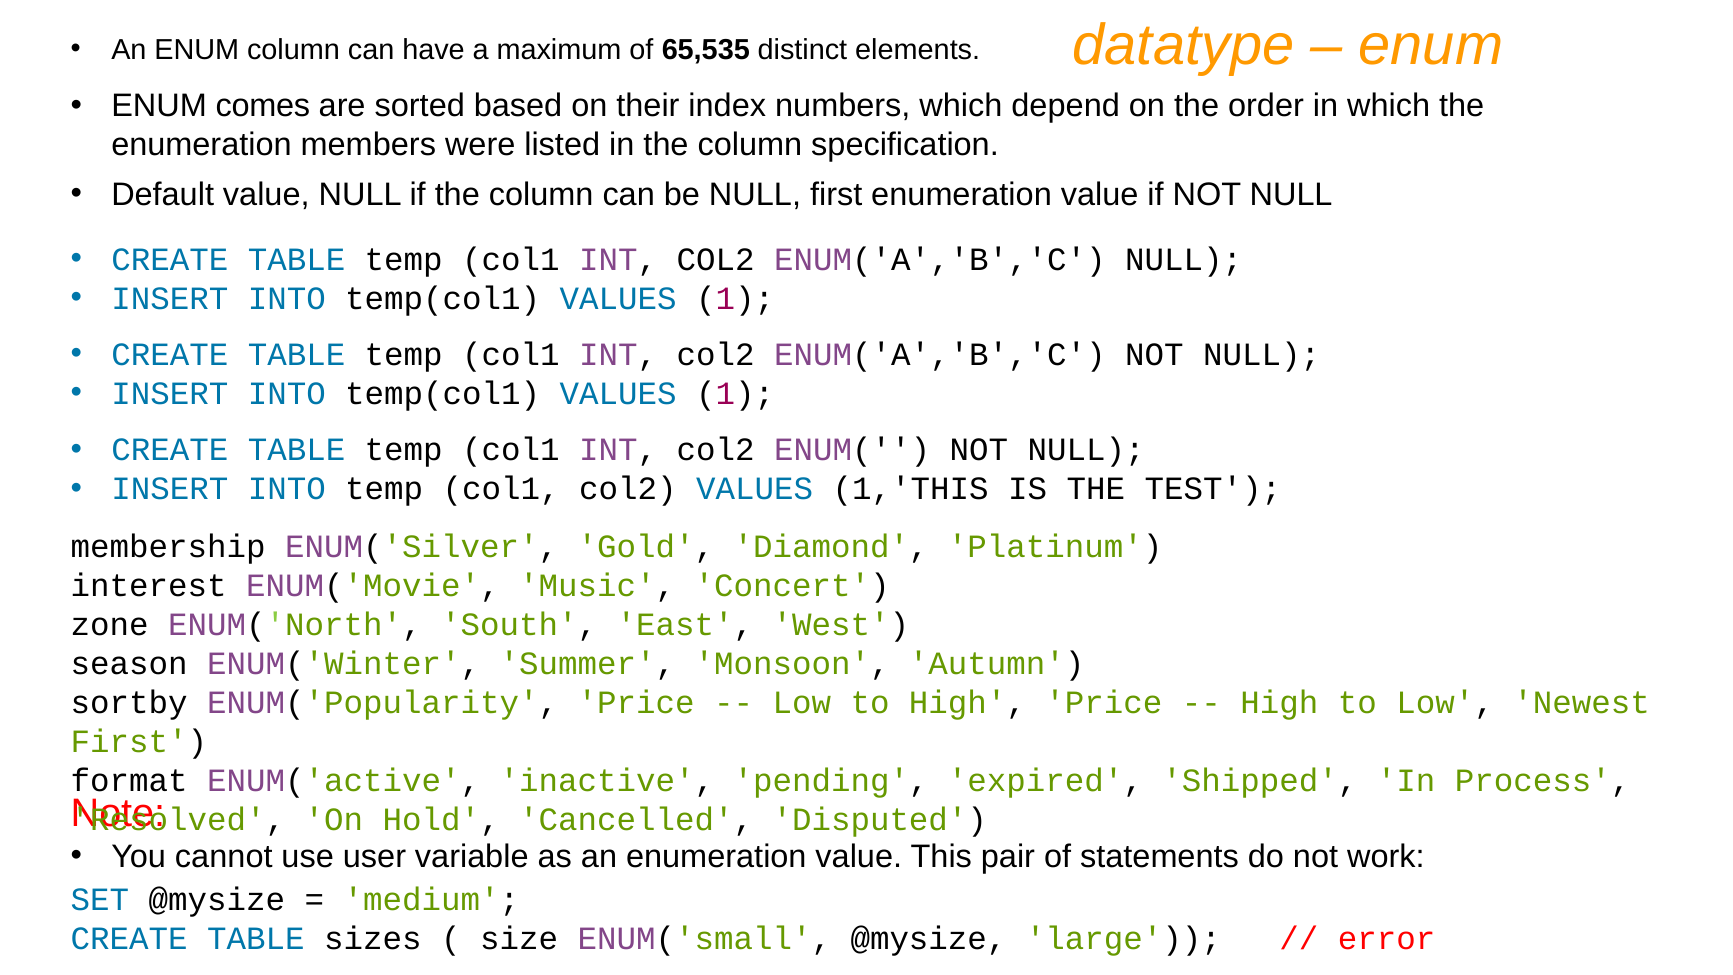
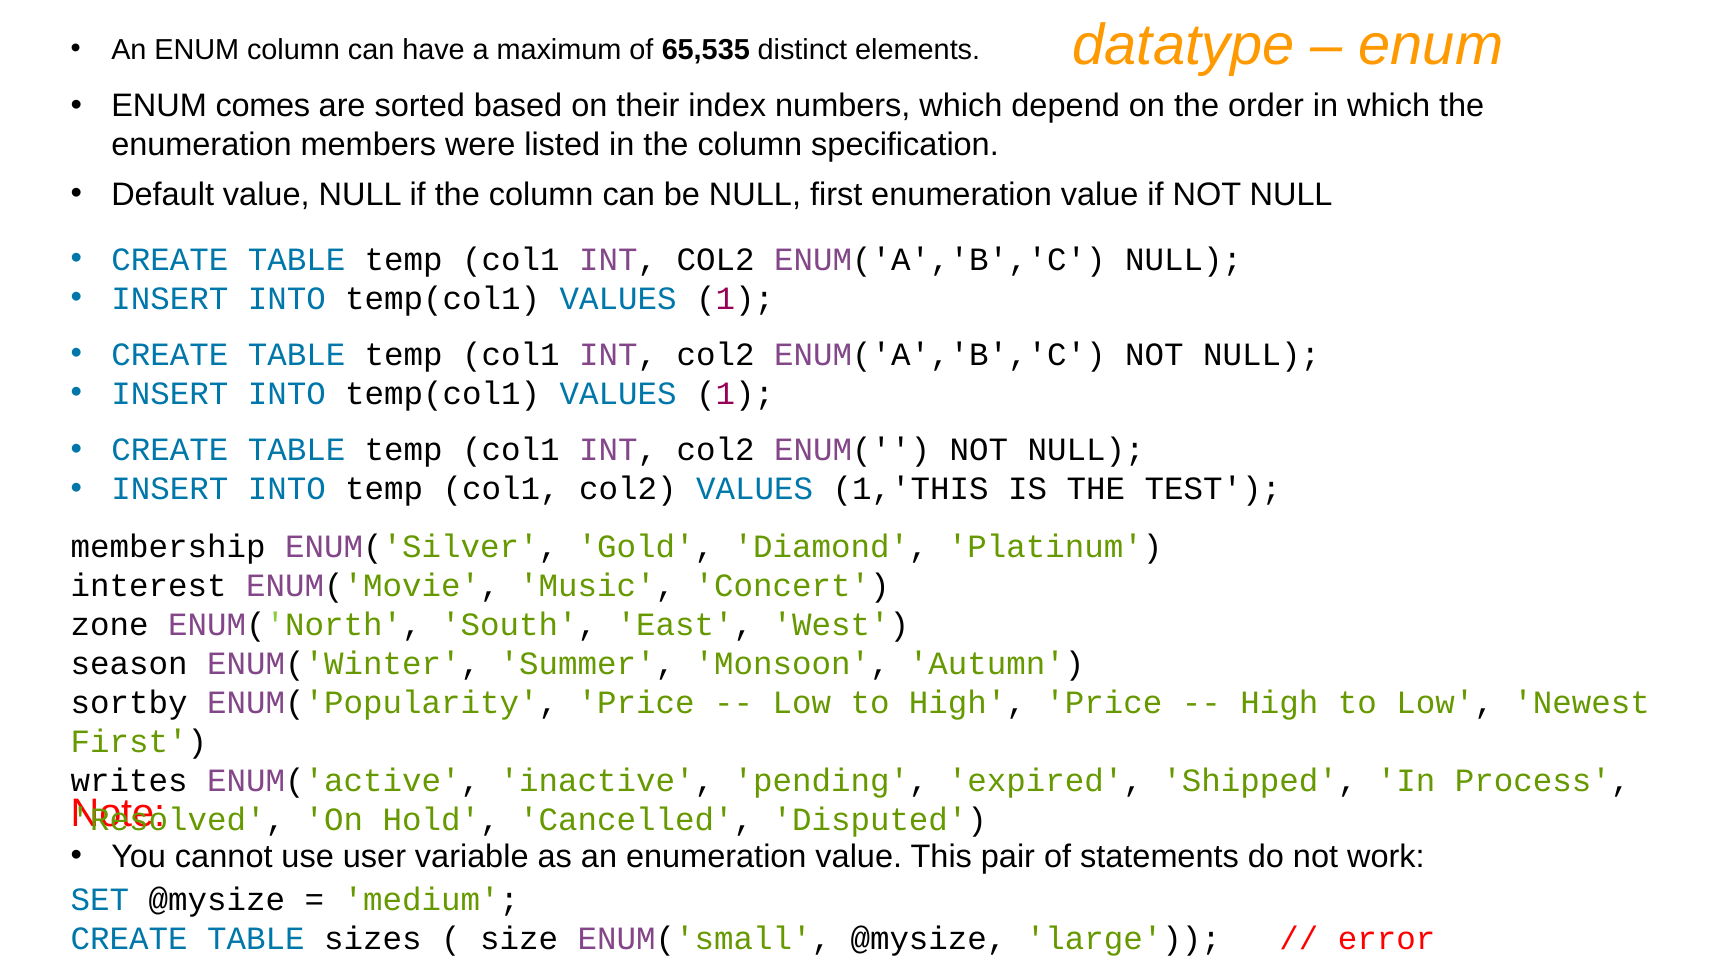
format: format -> writes (129, 780)
